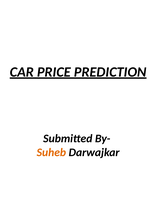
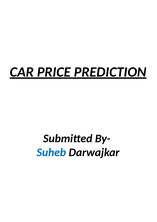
Suheb colour: orange -> blue (51, 153)
